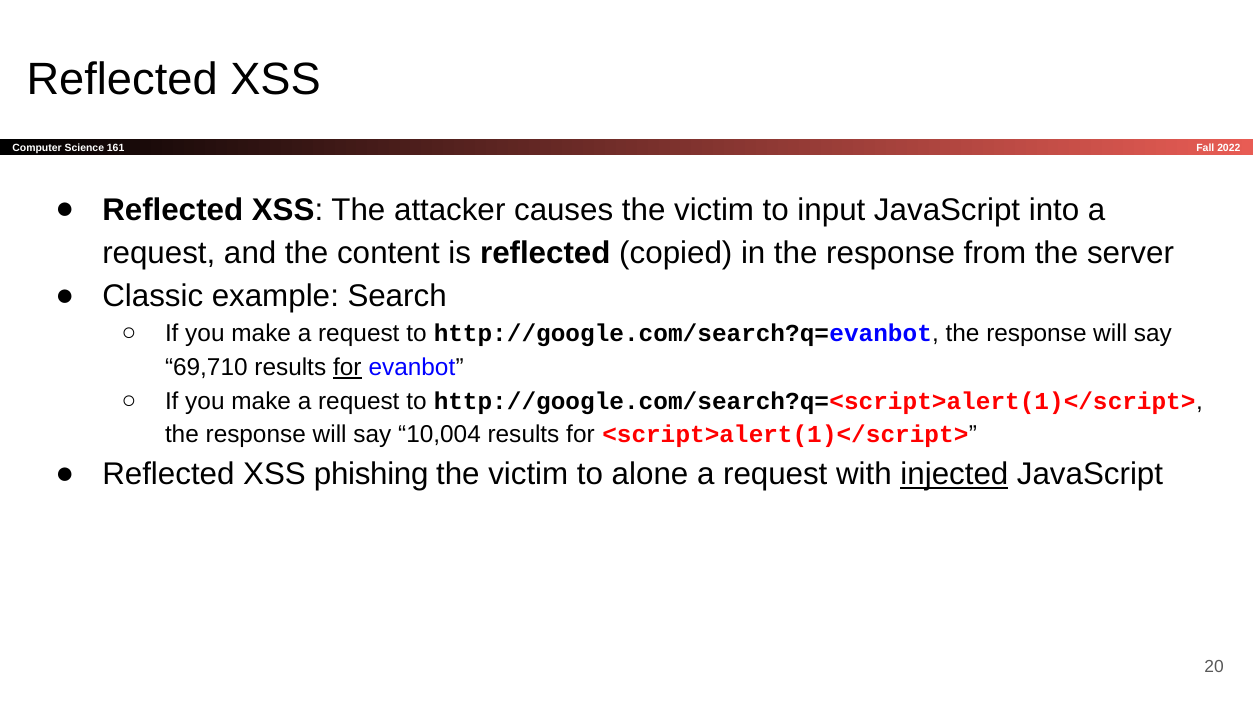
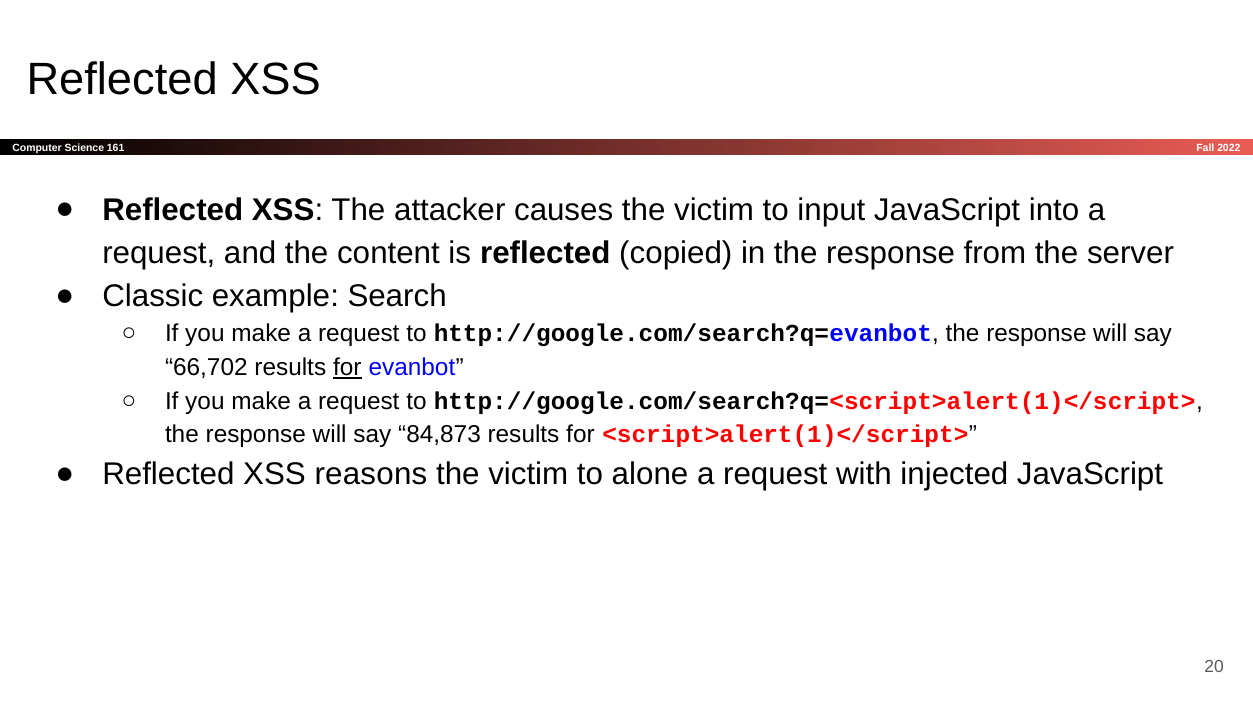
69,710: 69,710 -> 66,702 (206, 367)
10,004: 10,004 -> 84,873 (439, 435)
phishing: phishing -> reasons (371, 474)
injected underline: present -> none (954, 474)
